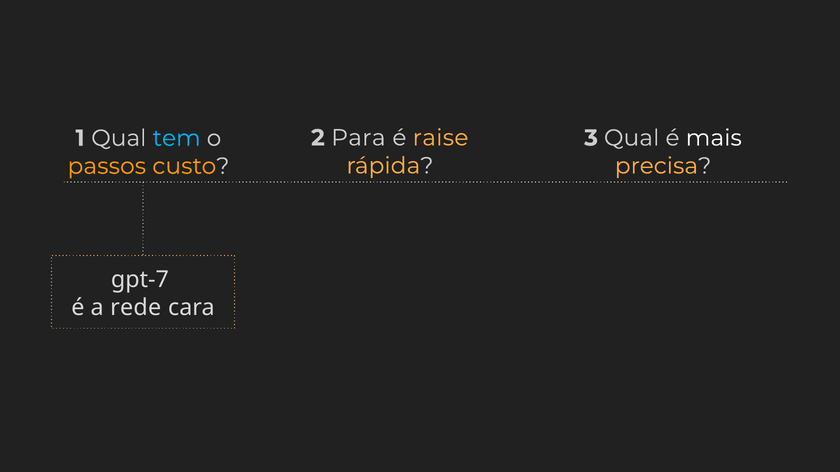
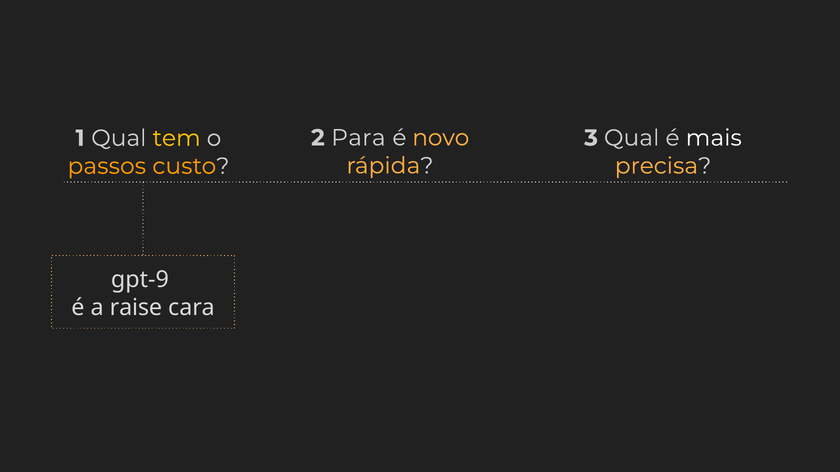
raise: raise -> novo (441, 138)
tem colour: light blue -> yellow (177, 138)
gpt-7: gpt-7 -> gpt-9 (140, 280)
rede: rede -> raise (136, 308)
